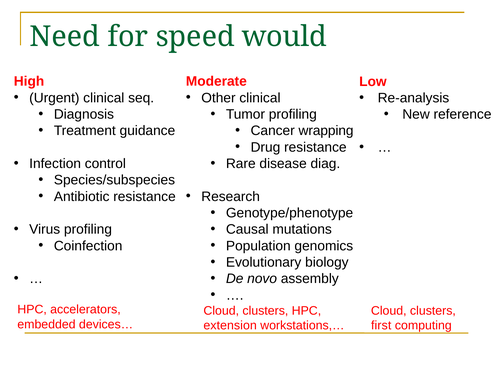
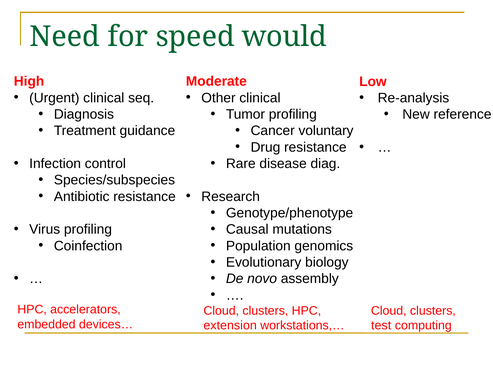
wrapping: wrapping -> voluntary (326, 131)
first: first -> test (381, 325)
